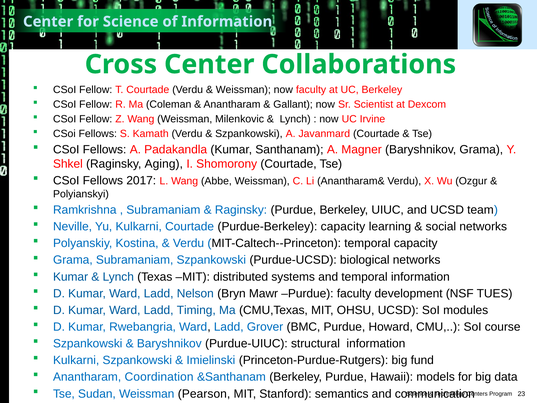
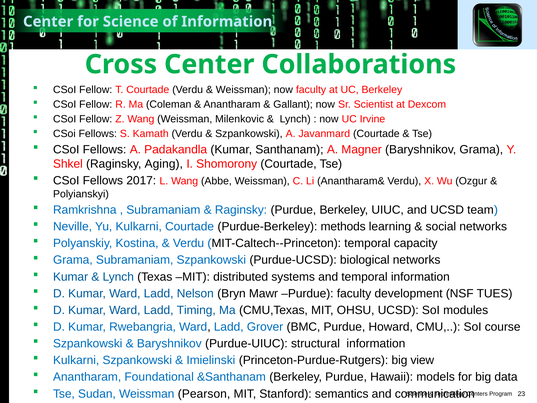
Purdue-Berkeley capacity: capacity -> methods (343, 226)
fund: fund -> view (422, 360)
Coordination: Coordination -> Foundational (159, 377)
